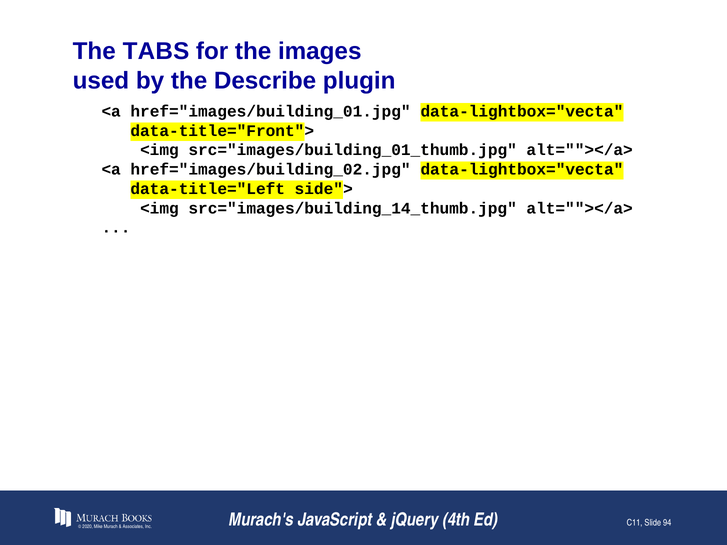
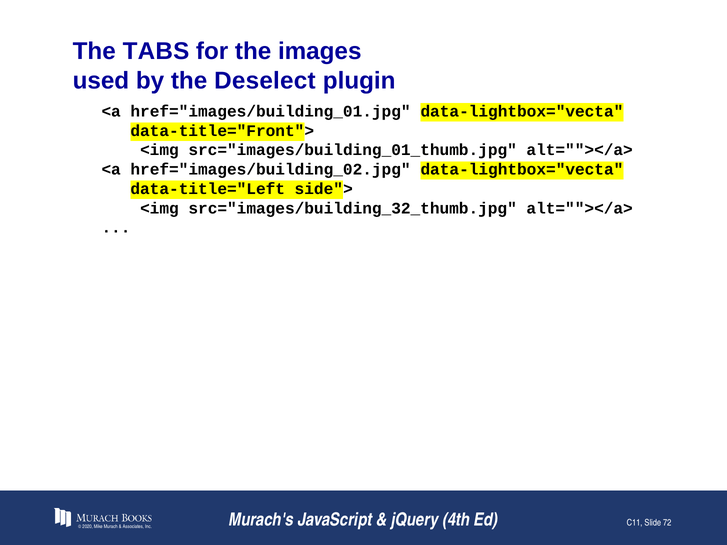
Describe: Describe -> Deselect (265, 81)
src="images/building_14_thumb.jpg: src="images/building_14_thumb.jpg -> src="images/building_32_thumb.jpg (353, 208)
94: 94 -> 72 (667, 523)
